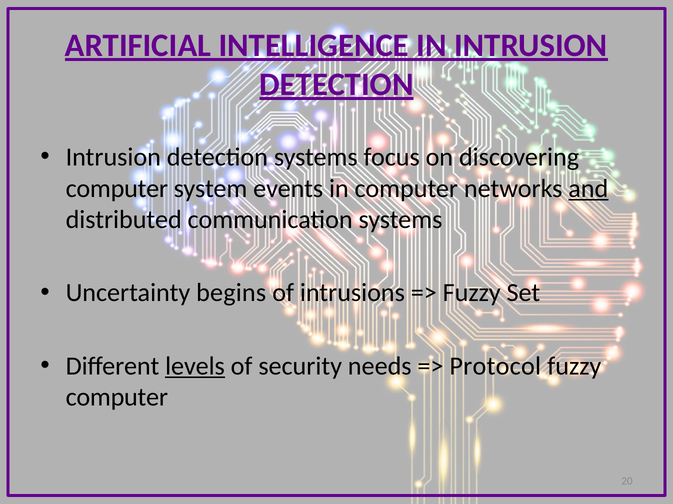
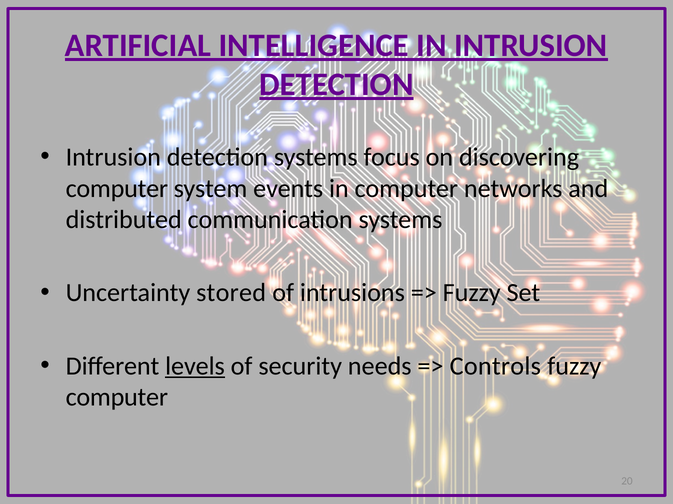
and underline: present -> none (588, 189)
begins: begins -> stored (231, 293)
Protocol: Protocol -> Controls (495, 366)
